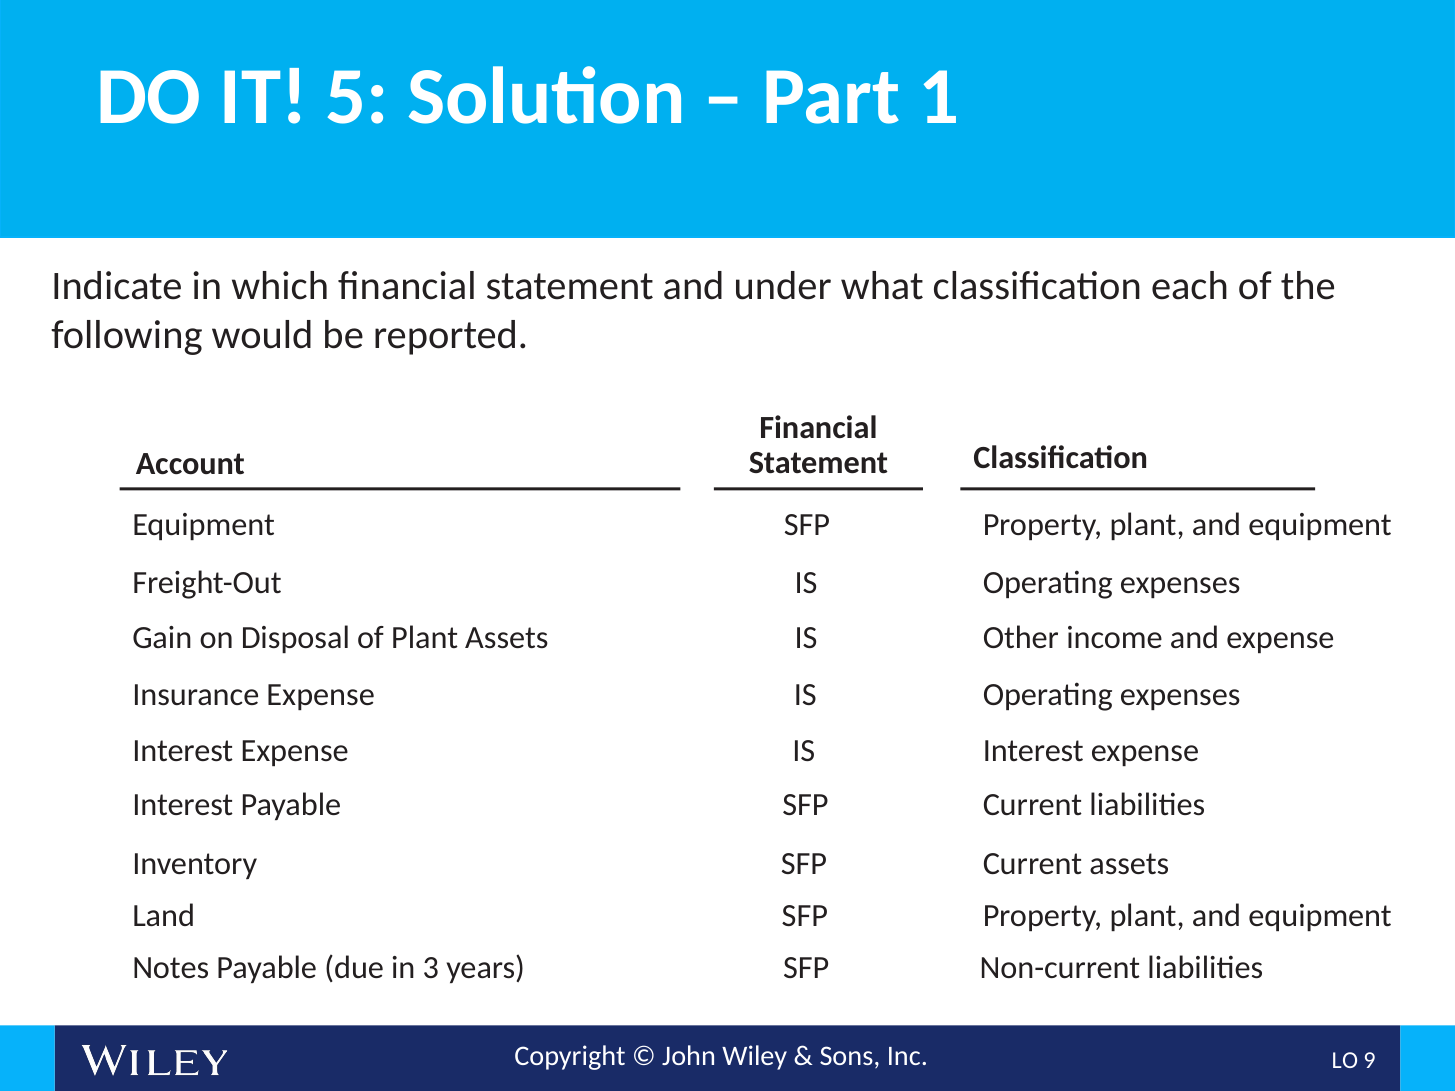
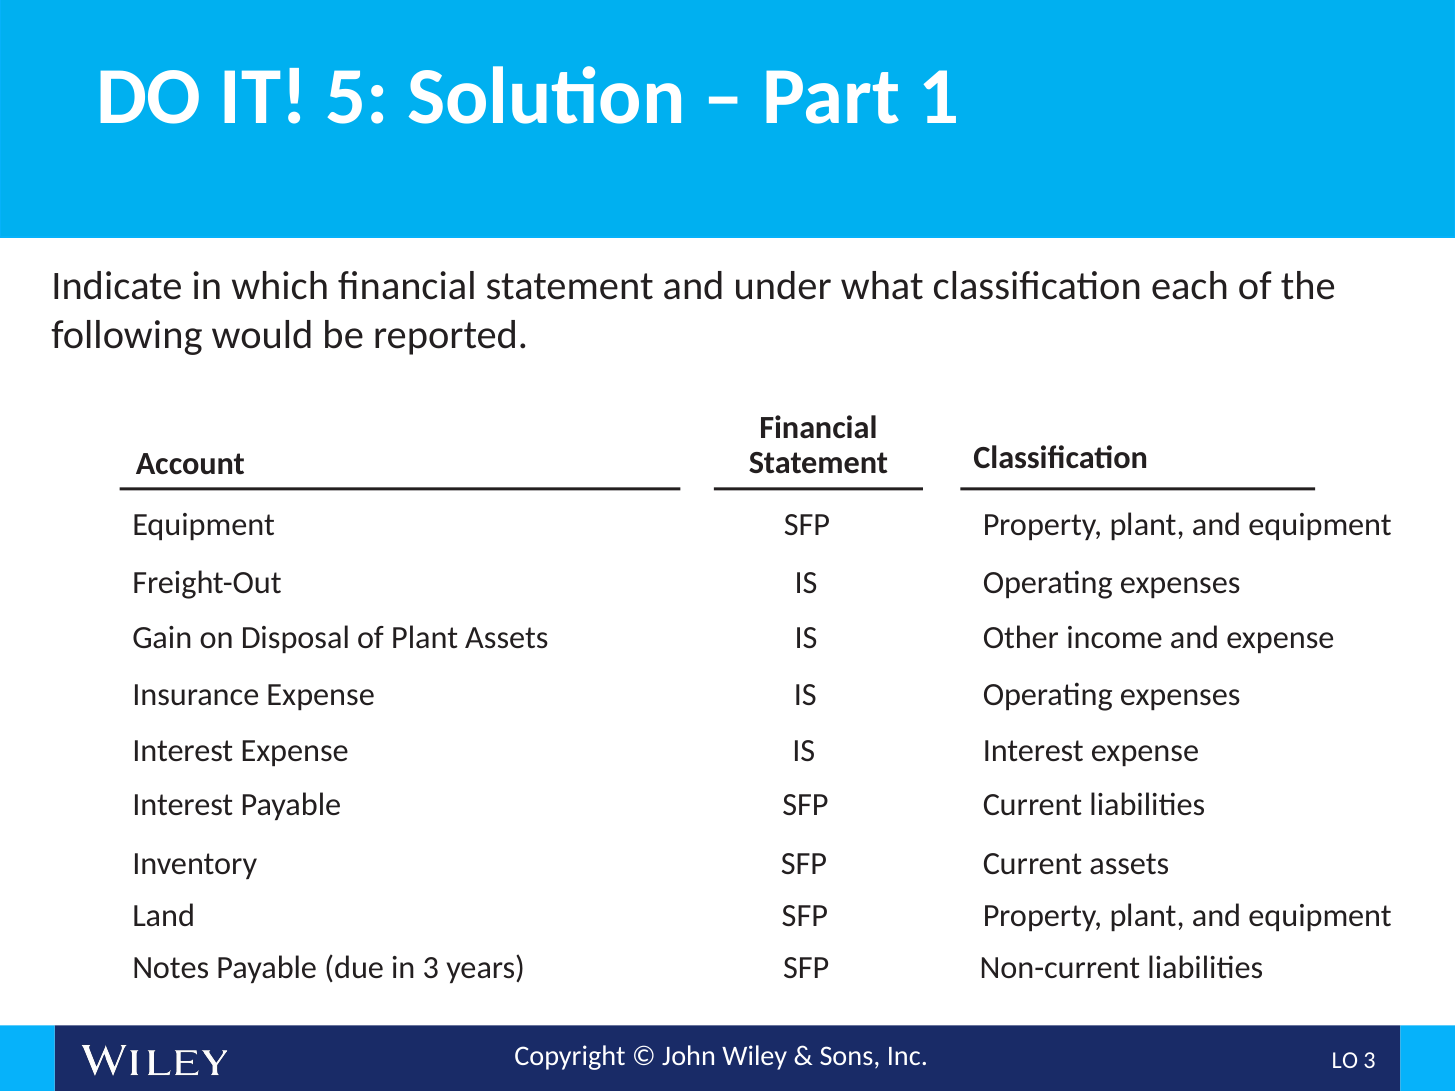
O 9: 9 -> 3 (1370, 1061)
